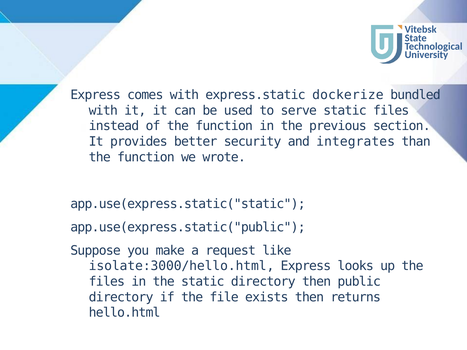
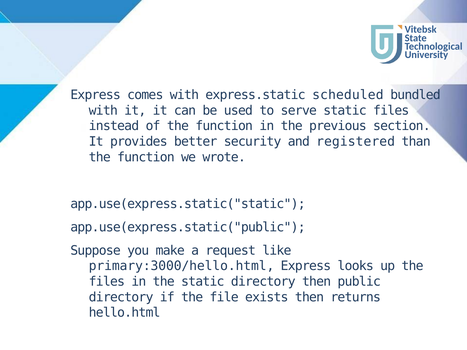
dockerize: dockerize -> scheduled (348, 95)
integrates: integrates -> registered (356, 142)
isolate:3000/hello.html: isolate:3000/hello.html -> primary:3000/hello.html (182, 266)
